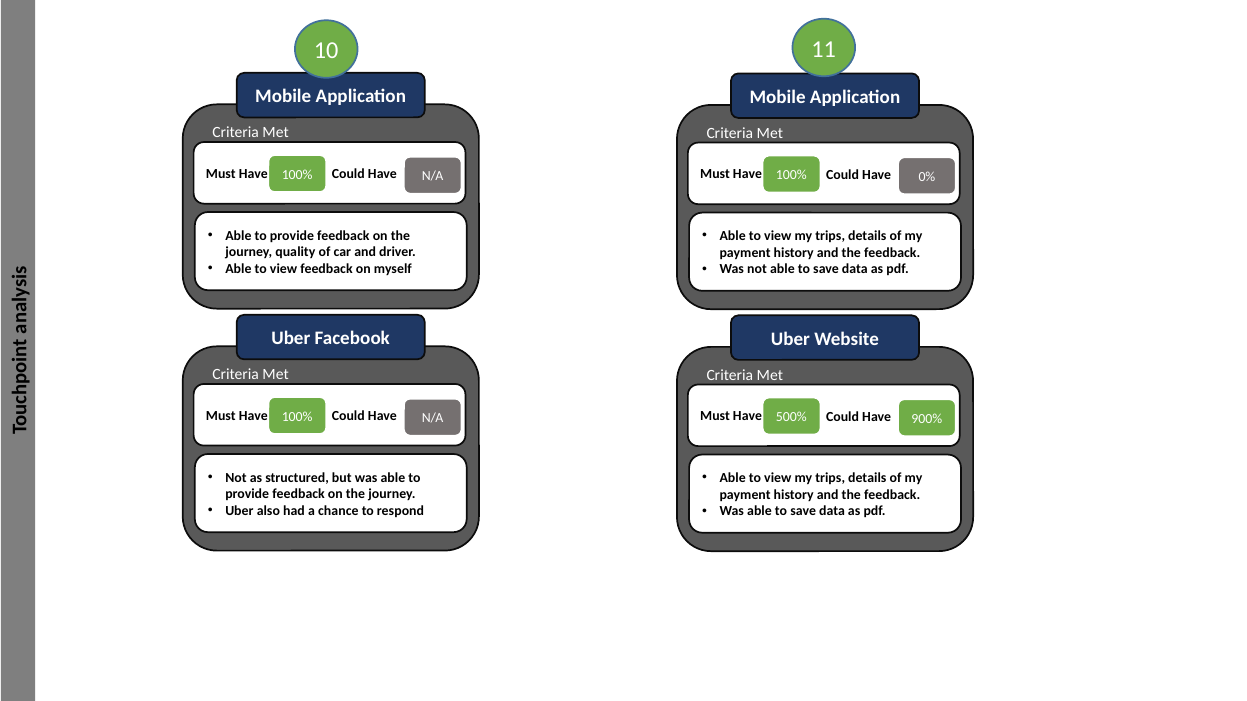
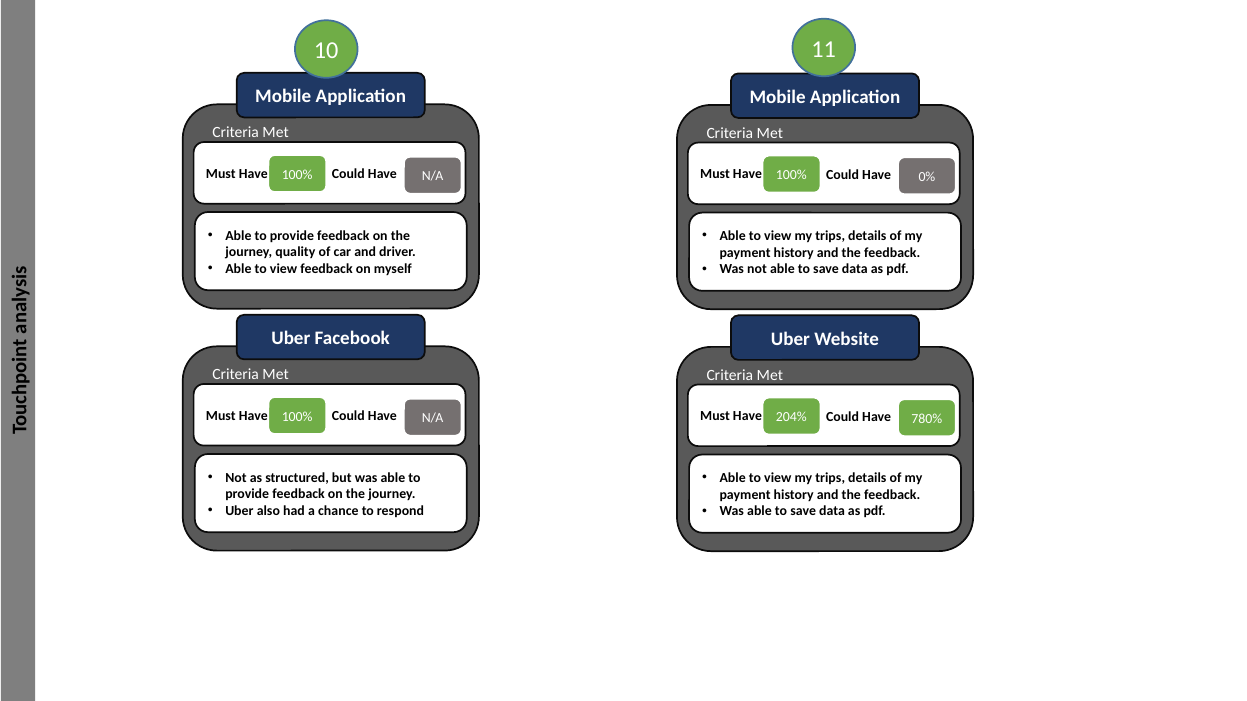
500%: 500% -> 204% (791, 417)
900%: 900% -> 780% (927, 419)
